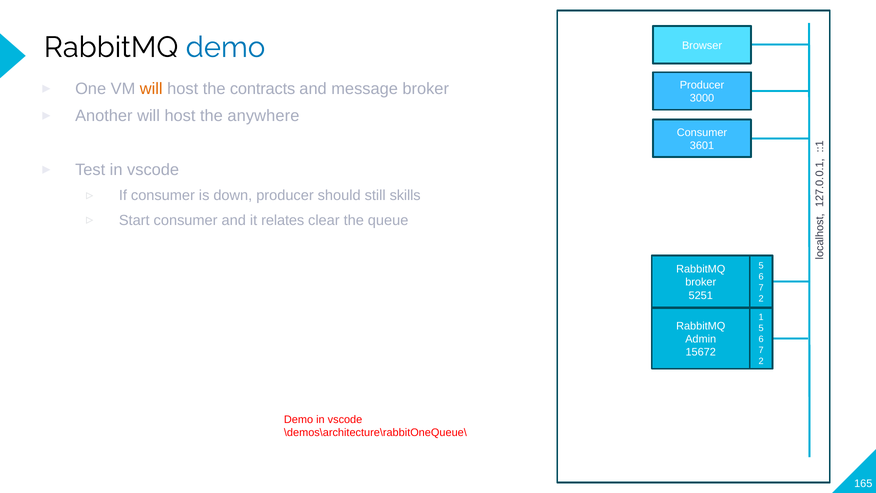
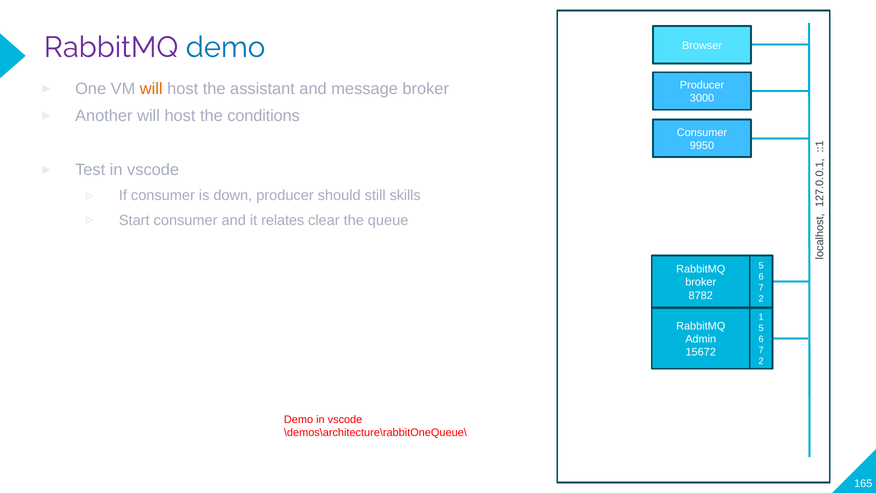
RabbitMQ colour: black -> purple (111, 47)
contracts: contracts -> assistant (262, 89)
anywhere: anywhere -> conditions (264, 116)
3601: 3601 -> 9950 (702, 146)
5251: 5251 -> 8782 (701, 295)
